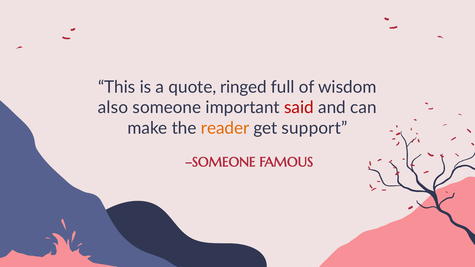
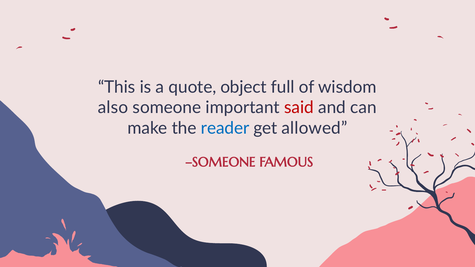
ringed: ringed -> object (243, 87)
reader colour: orange -> blue (225, 128)
support: support -> allowed (314, 128)
